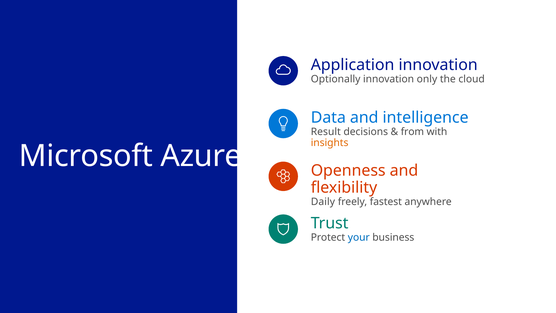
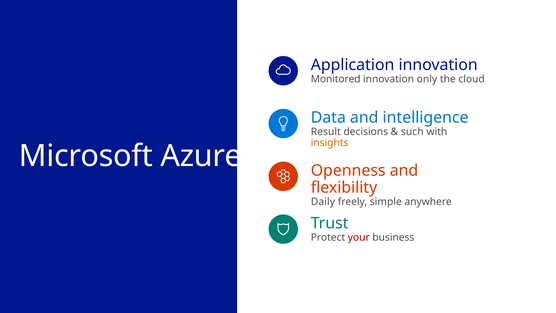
Optionally: Optionally -> Monitored (336, 79)
from: from -> such (412, 132)
fastest: fastest -> simple (386, 202)
your colour: blue -> red (359, 237)
